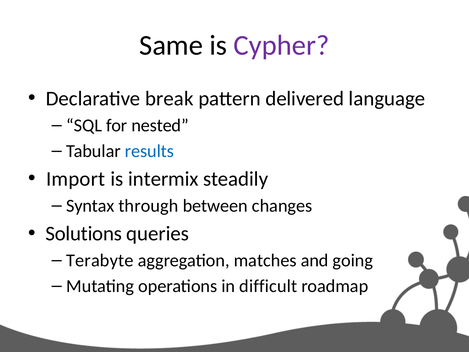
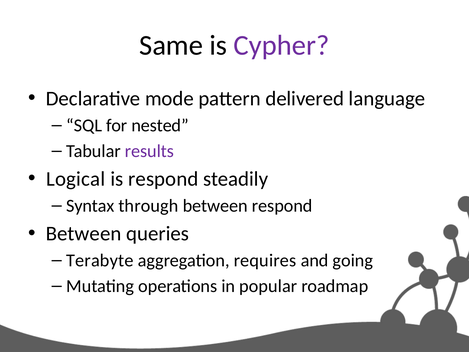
break: break -> mode (169, 98)
results colour: blue -> purple (149, 151)
Import: Import -> Logical (76, 179)
is intermix: intermix -> respond (163, 179)
between changes: changes -> respond (282, 206)
Solutions: Solutions -> Between (84, 233)
matches: matches -> requires (265, 260)
difficult: difficult -> popular (268, 286)
